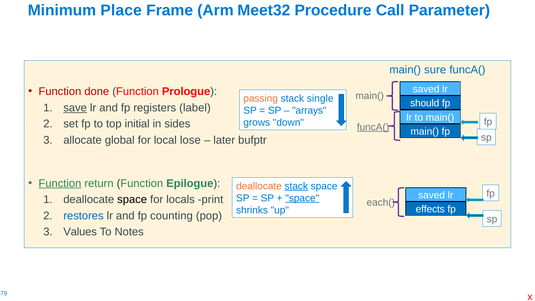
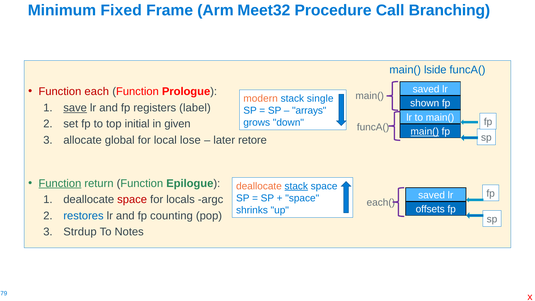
Place: Place -> Fixed (121, 10)
Parameter: Parameter -> Branching (449, 10)
sure: sure -> lside (435, 70)
done: done -> each (97, 92)
passing: passing -> modern (261, 98)
should: should -> shown (425, 103)
sides: sides -> given (177, 124)
funcA( underline: present -> none (373, 127)
main( underline: none -> present (425, 132)
bufptr: bufptr -> retore (252, 140)
space underline: present -> none (302, 198)
space colour: black -> red (132, 199)
print: print -> argc (211, 199)
effects: effects -> offsets (430, 209)
Values: Values -> Strdup (80, 232)
